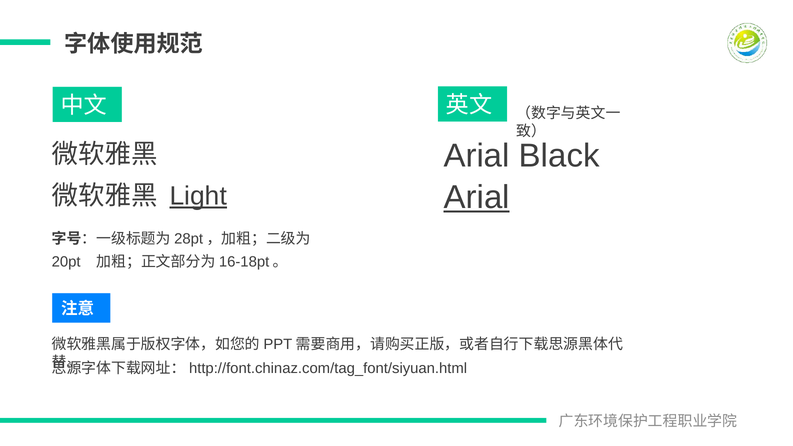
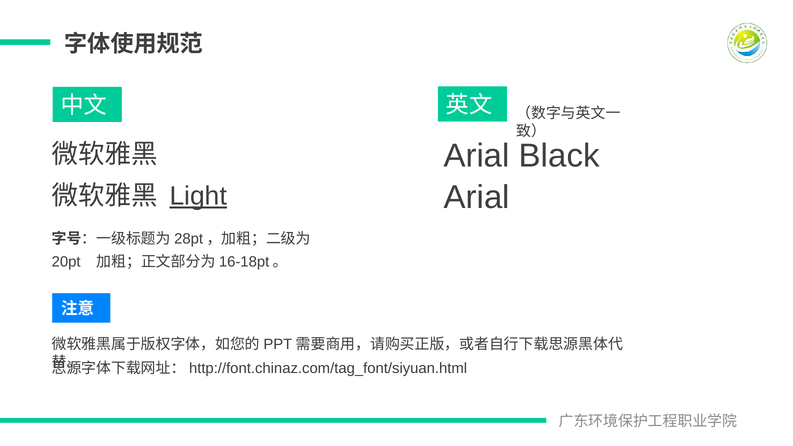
Arial underline: present -> none (477, 197)
